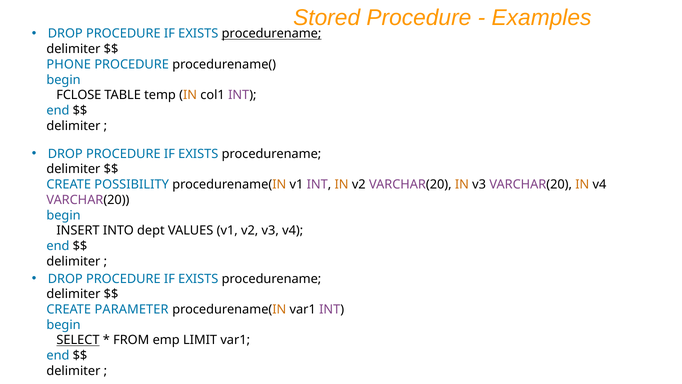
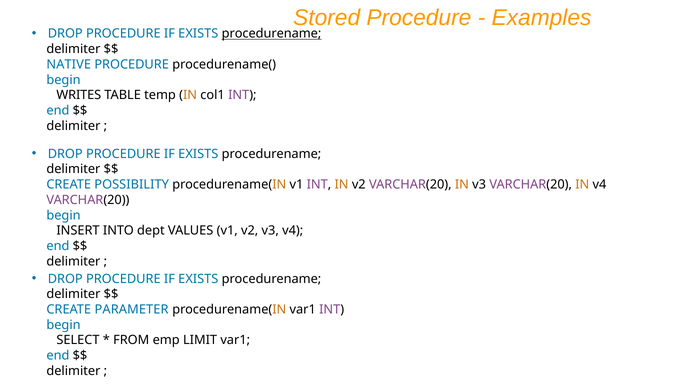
PHONE: PHONE -> NATIVE (69, 64)
FCLOSE: FCLOSE -> WRITES (79, 95)
SELECT underline: present -> none (78, 340)
